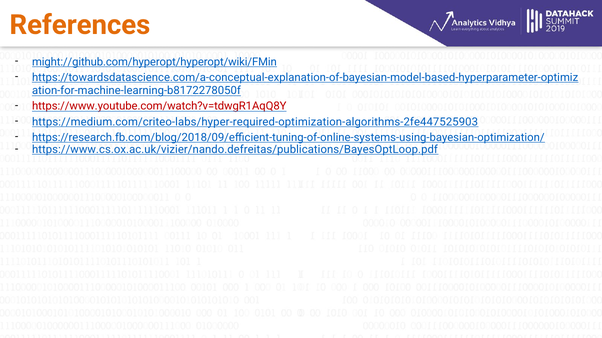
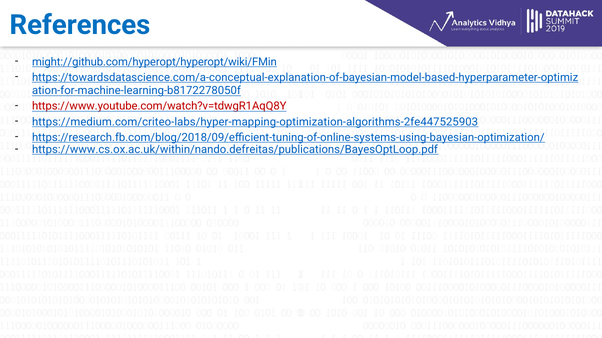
References colour: orange -> blue (80, 25)
https://medium.com/criteo-labs/hyper-required-optimization-algorithms-2fe447525903: https://medium.com/criteo-labs/hyper-required-optimization-algorithms-2fe447525903 -> https://medium.com/criteo-labs/hyper-mapping-optimization-algorithms-2fe447525903 (255, 122)
https://www.cs.ox.ac.uk/vizier/nando.defreitas/publications/BayesOptLoop.pdf: https://www.cs.ox.ac.uk/vizier/nando.defreitas/publications/BayesOptLoop.pdf -> https://www.cs.ox.ac.uk/within/nando.defreitas/publications/BayesOptLoop.pdf (235, 150)
